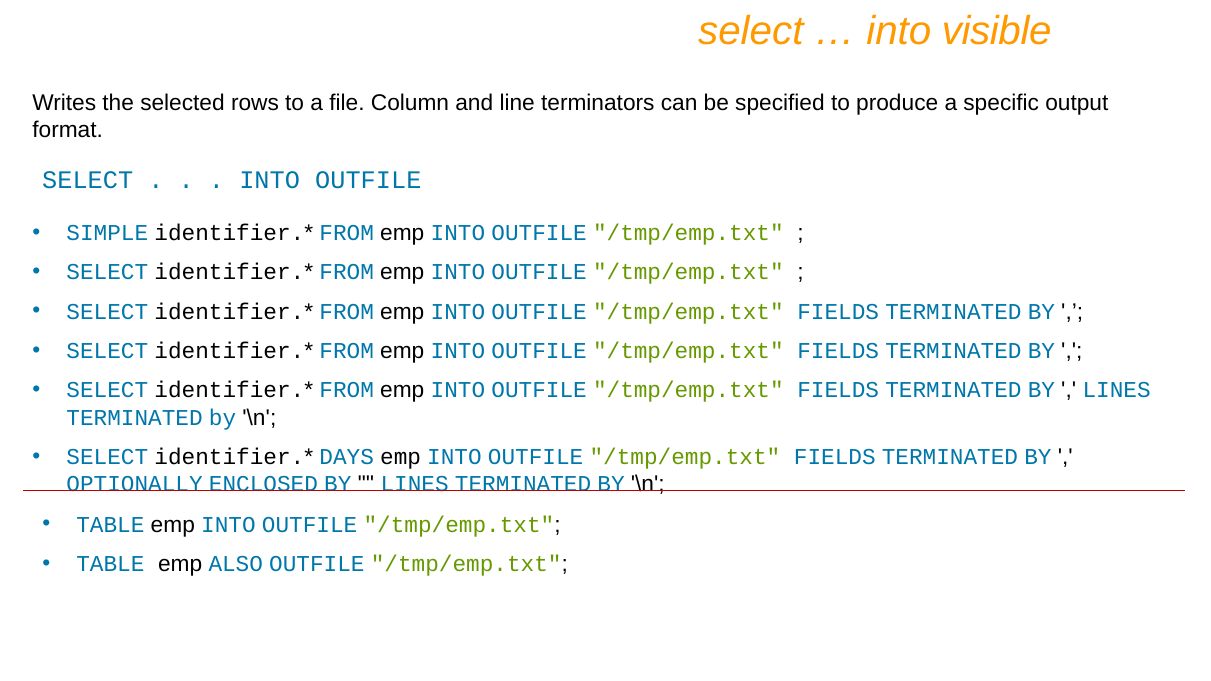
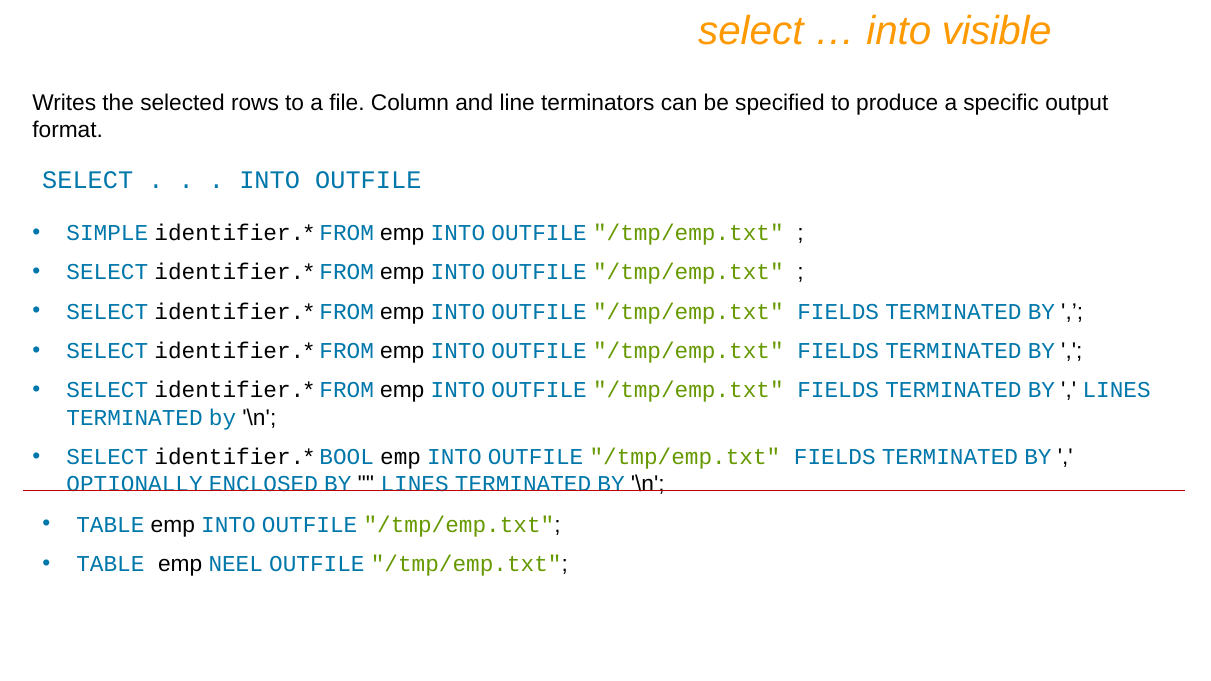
DAYS: DAYS -> BOOL (347, 457)
ALSO: ALSO -> NEEL (236, 564)
